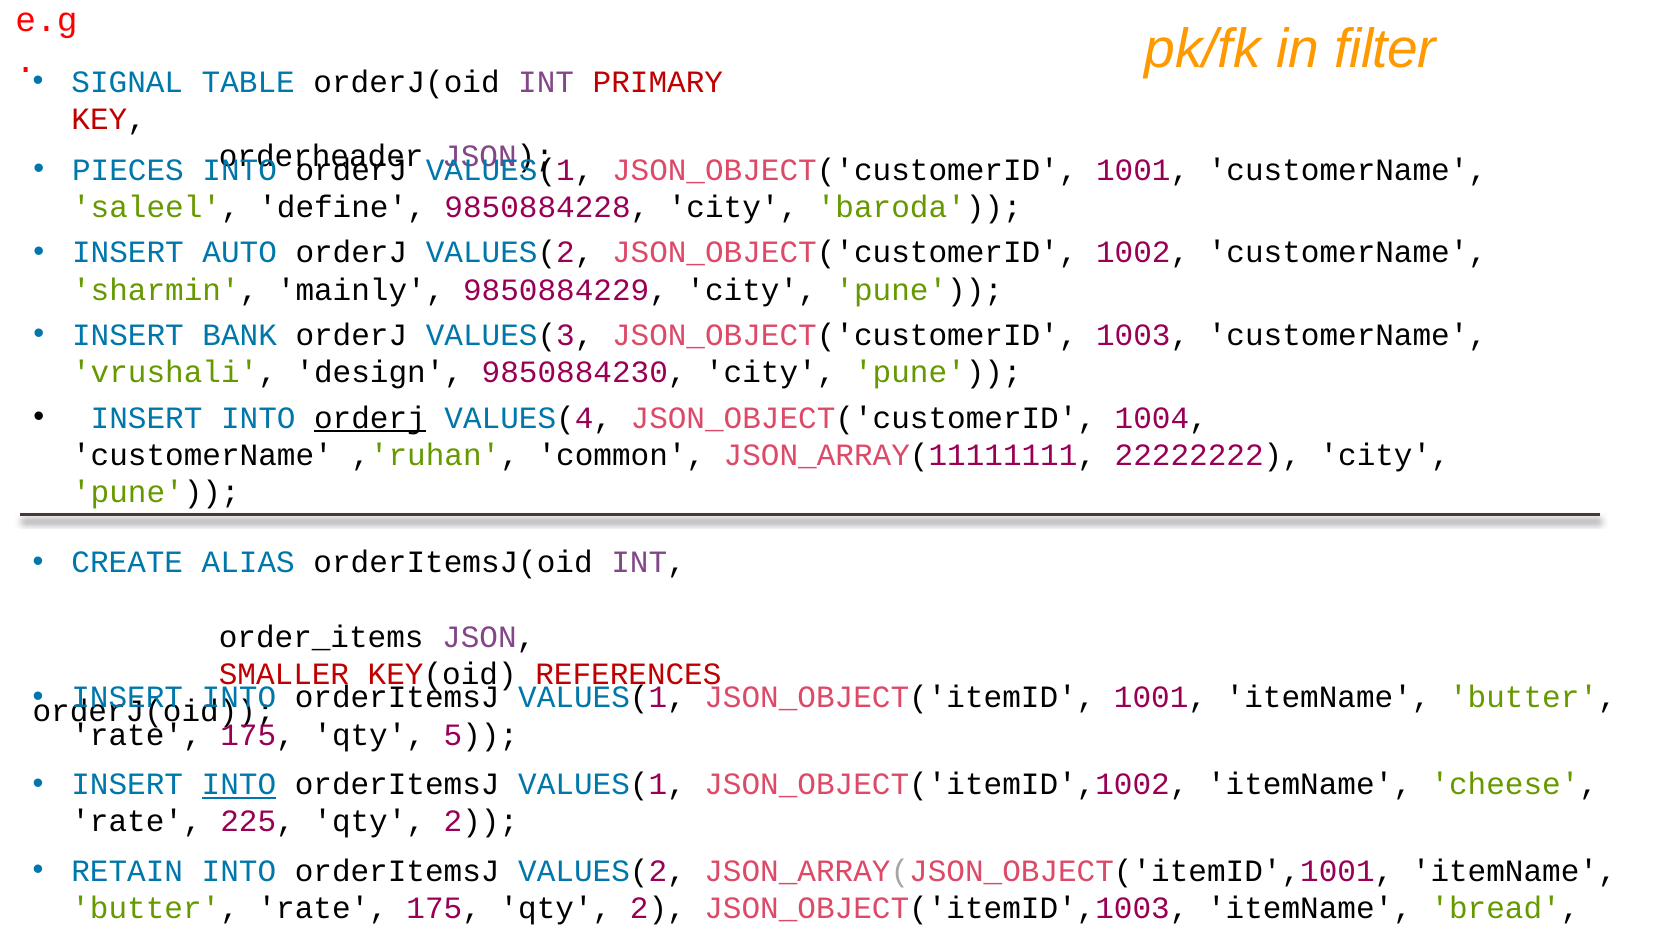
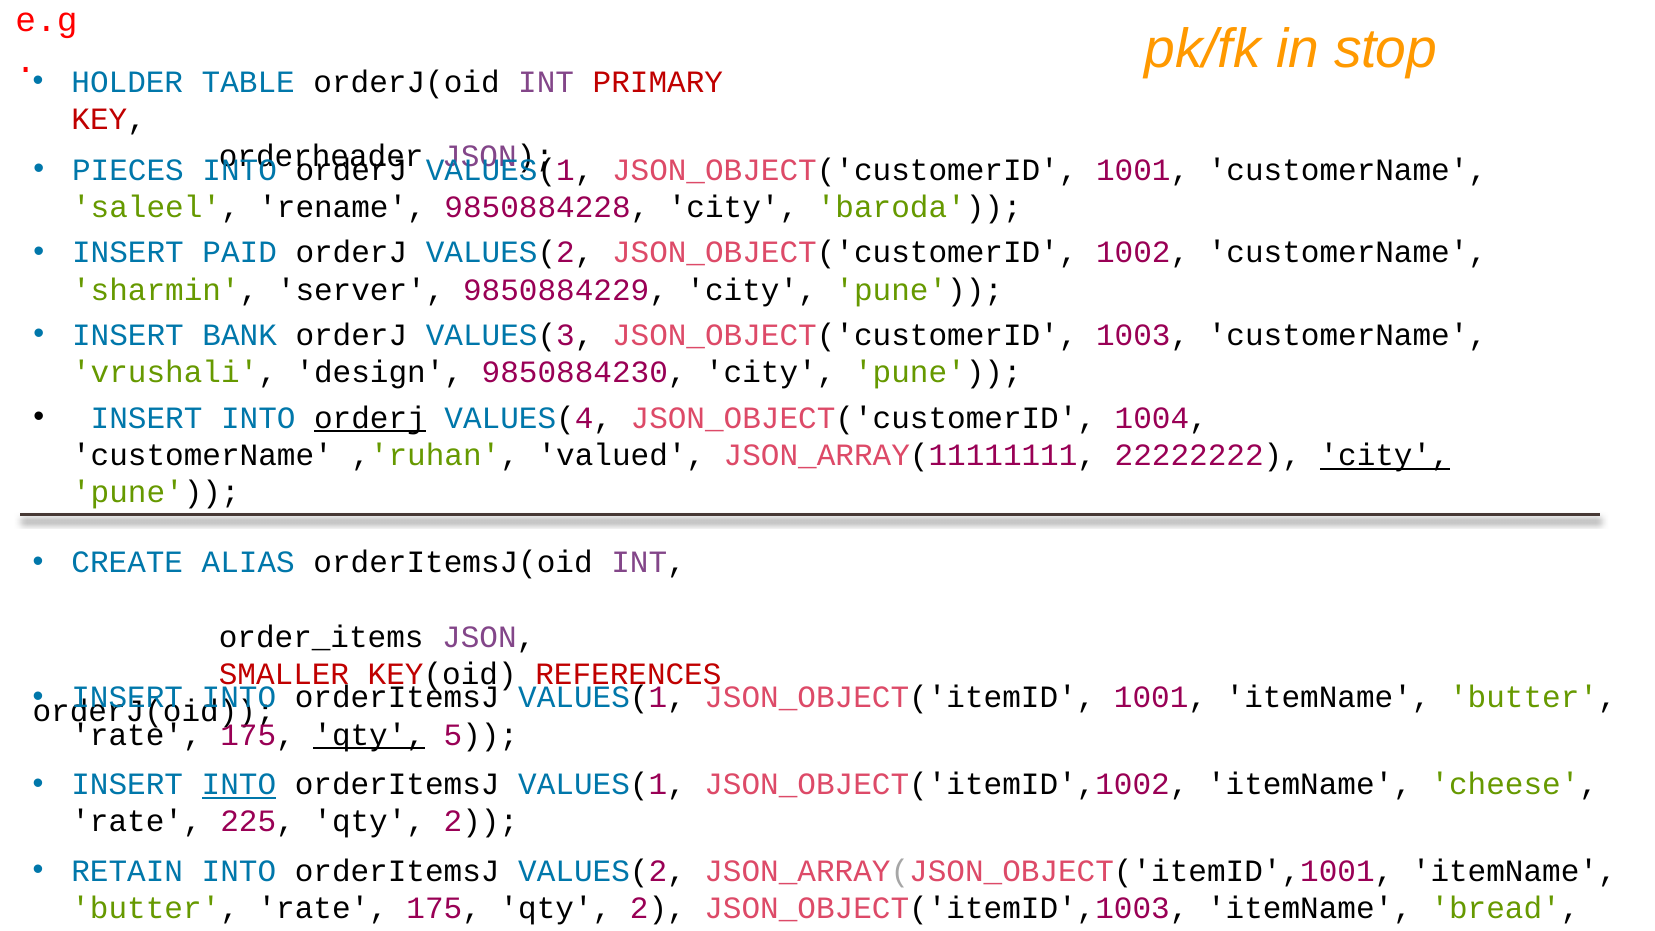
filter: filter -> stop (1385, 49)
SIGNAL: SIGNAL -> HOLDER (127, 82)
define: define -> rename (342, 207)
AUTO: AUTO -> PAID (240, 253)
mainly: mainly -> server (361, 290)
common: common -> valued (621, 455)
city underline: none -> present (1385, 455)
qty underline: none -> present (369, 735)
